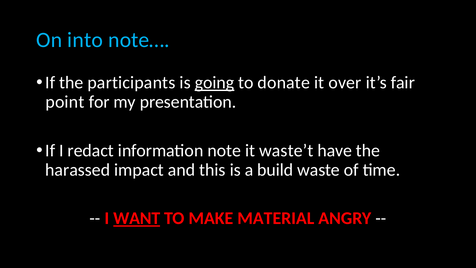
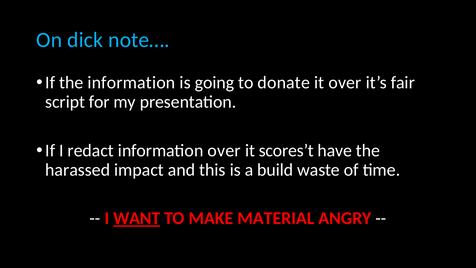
into: into -> dick (85, 40)
the participants: participants -> information (131, 83)
going underline: present -> none (215, 83)
point: point -> script (65, 102)
information note: note -> over (224, 150)
waste’t: waste’t -> scores’t (286, 150)
